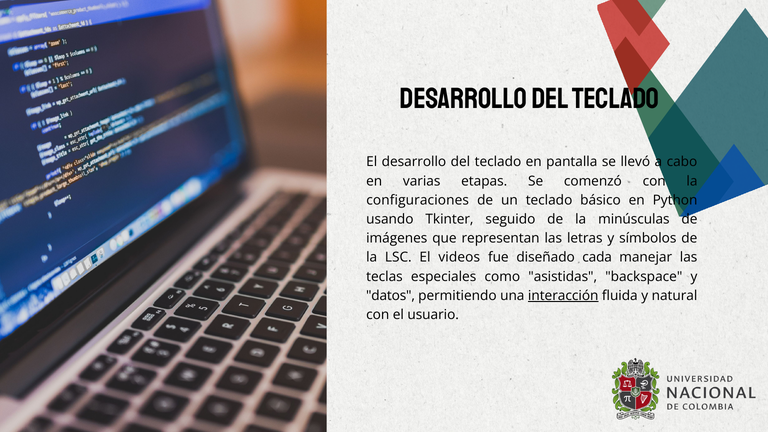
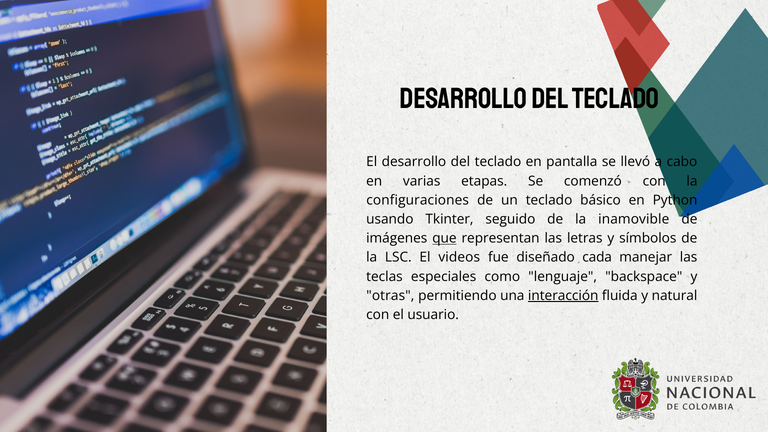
minúsculas: minúsculas -> inamovible (634, 219)
que underline: none -> present (444, 238)
asistidas: asistidas -> lenguaje (563, 276)
datos: datos -> otras (390, 296)
